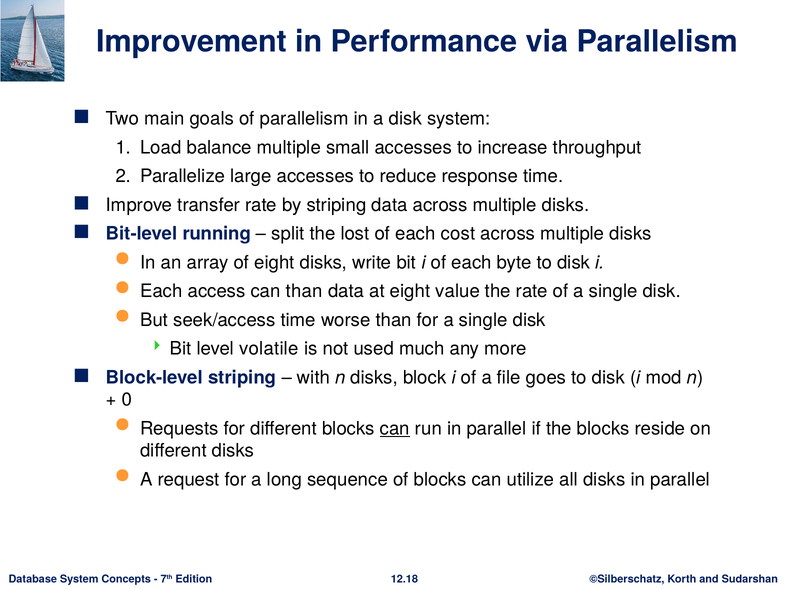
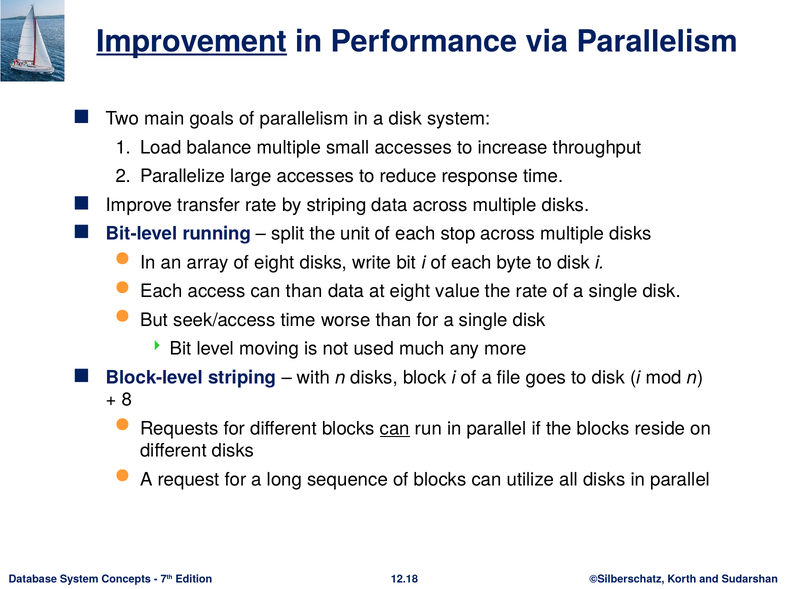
Improvement underline: none -> present (192, 41)
lost: lost -> unit (355, 234)
cost: cost -> stop (458, 234)
volatile: volatile -> moving (269, 349)
0: 0 -> 8 (127, 400)
